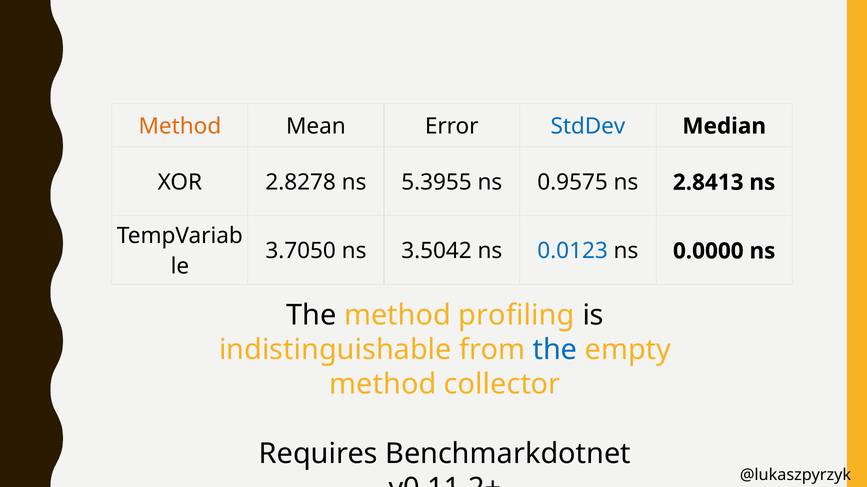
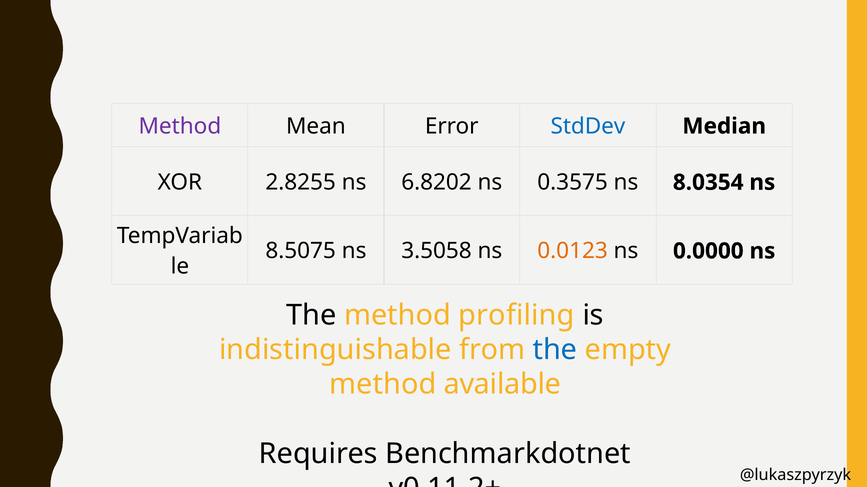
Method colour: orange -> purple (180, 126)
2.8278: 2.8278 -> 2.8255 (301, 183)
5.3955: 5.3955 -> 6.8202 (437, 183)
0.9575: 0.9575 -> 0.3575 (573, 183)
2.8413: 2.8413 -> 8.0354 (708, 183)
3.7050: 3.7050 -> 8.5075 (301, 251)
3.5042: 3.5042 -> 3.5058 (437, 251)
0.0123 colour: blue -> orange (573, 251)
collector: collector -> available (502, 385)
